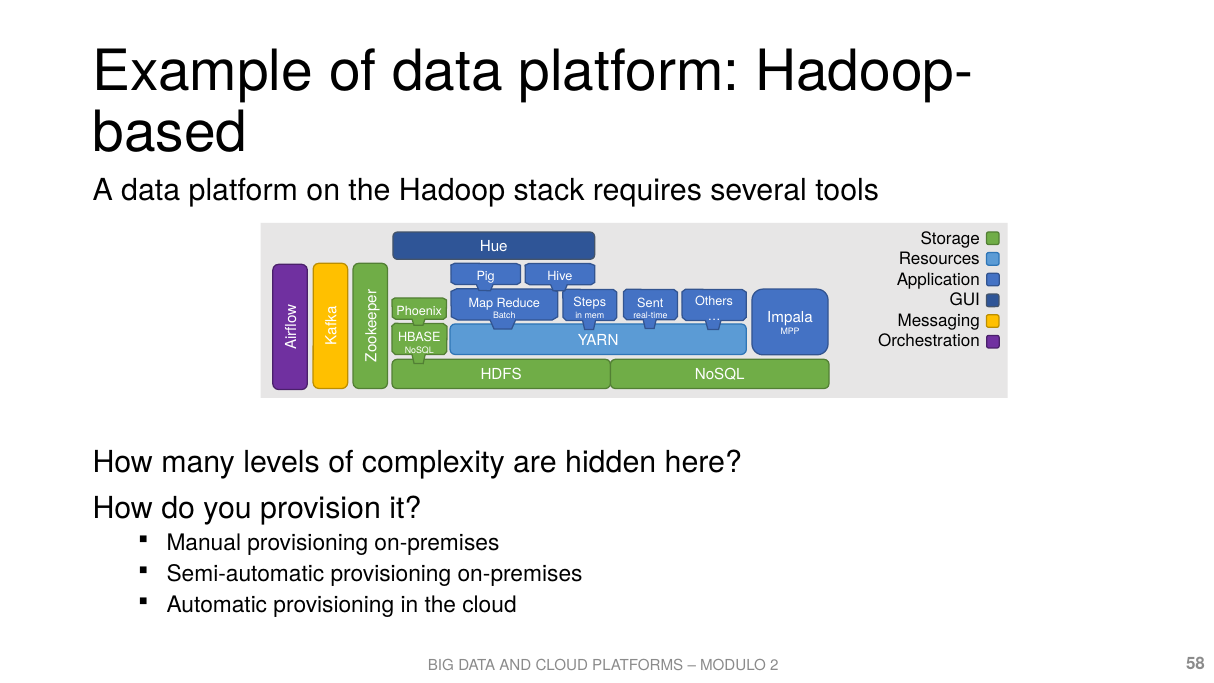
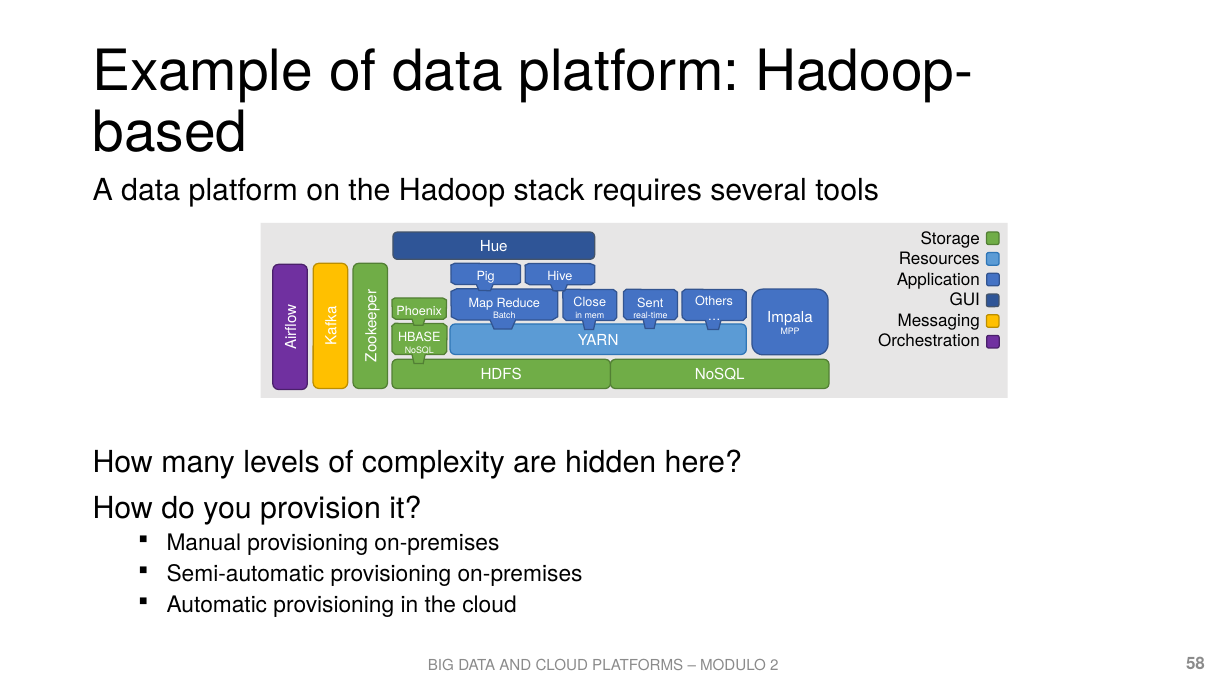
Steps: Steps -> Close (590, 303)
